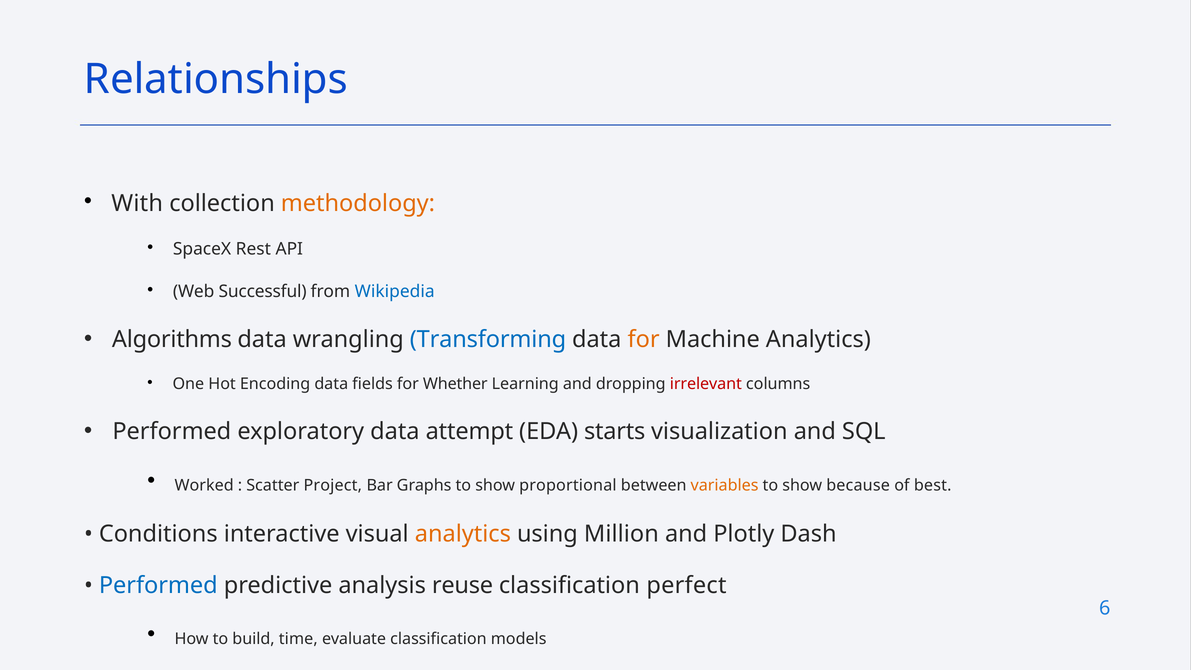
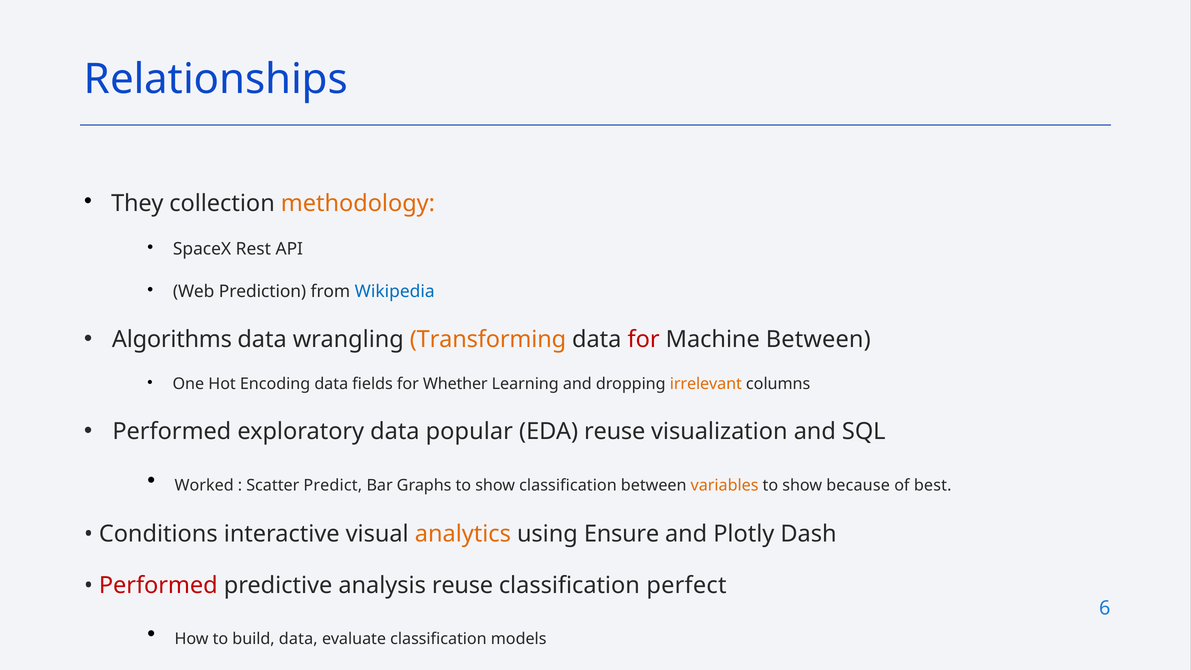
With: With -> They (137, 204)
Successful: Successful -> Prediction (263, 292)
Transforming colour: blue -> orange (488, 340)
for colour: orange -> red (644, 340)
Machine Analytics: Analytics -> Between (818, 340)
irrelevant colour: red -> orange (706, 384)
attempt: attempt -> popular (469, 431)
EDA starts: starts -> reuse (615, 431)
Project: Project -> Predict (333, 485)
show proportional: proportional -> classification (568, 485)
Million: Million -> Ensure (622, 534)
Performed colour: blue -> red (158, 585)
build time: time -> data (298, 639)
